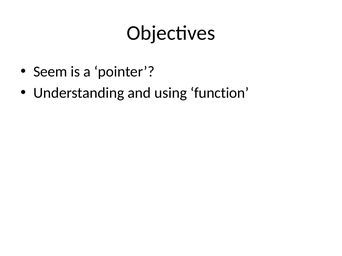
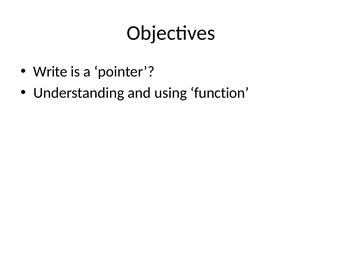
Seem: Seem -> Write (50, 72)
